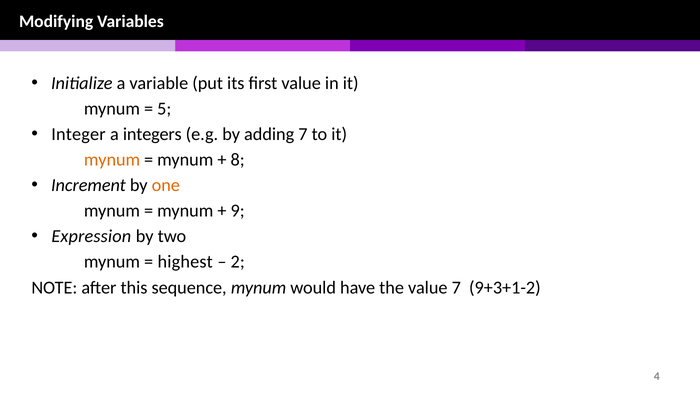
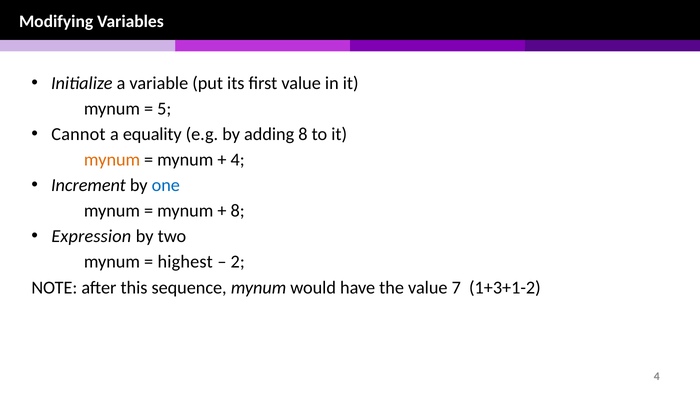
Integer: Integer -> Cannot (78, 134)
integers: integers -> equality (152, 134)
adding 7: 7 -> 8 (303, 134)
8: 8 -> 4 (238, 160)
one colour: orange -> blue (166, 185)
9: 9 -> 8 (238, 211)
9+3+1-2: 9+3+1-2 -> 1+3+1-2 (505, 287)
